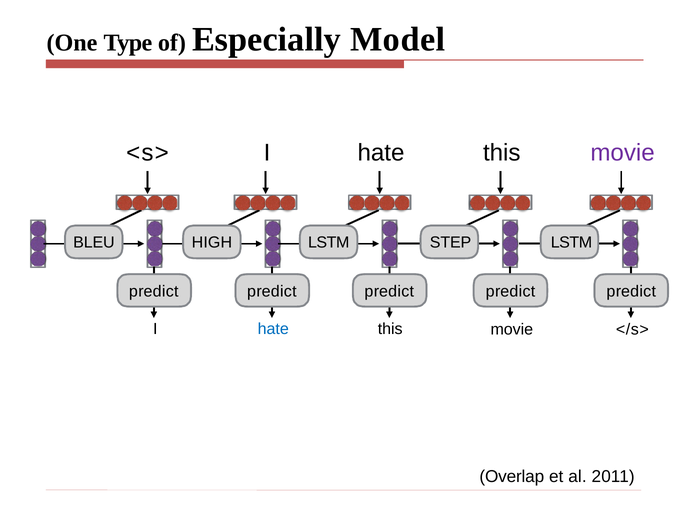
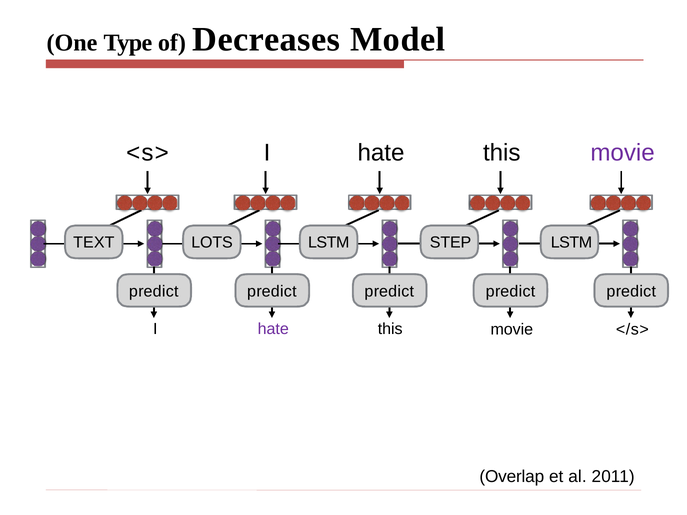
Especially: Especially -> Decreases (266, 39)
BLEU: BLEU -> TEXT (94, 242)
HIGH: HIGH -> LOTS (212, 242)
hate colour: blue -> purple (273, 329)
